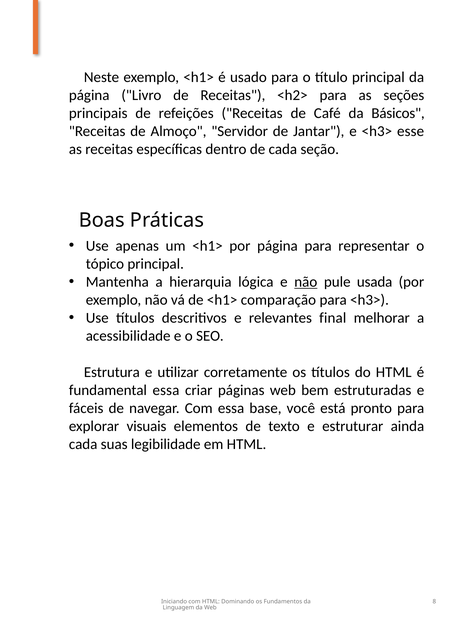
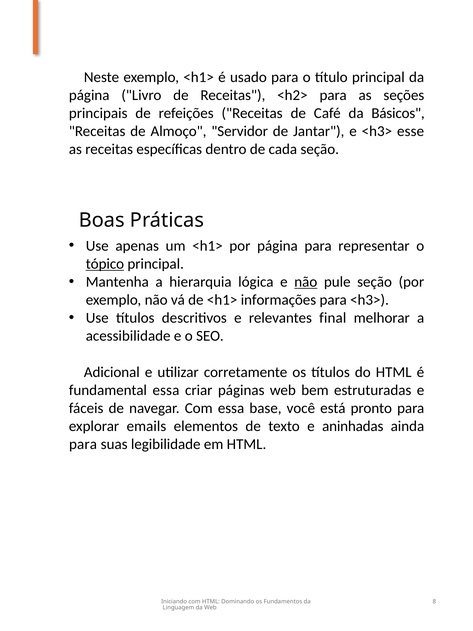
tópico underline: none -> present (105, 264)
pule usada: usada -> seção (375, 282)
comparação: comparação -> informações (278, 300)
Estrutura: Estrutura -> Adicional (112, 372)
visuais: visuais -> emails (146, 426)
estruturar: estruturar -> aninhadas (353, 426)
cada: cada -> para (83, 444)
